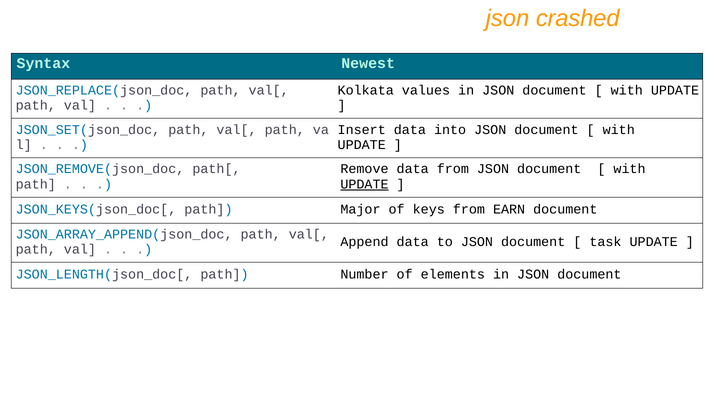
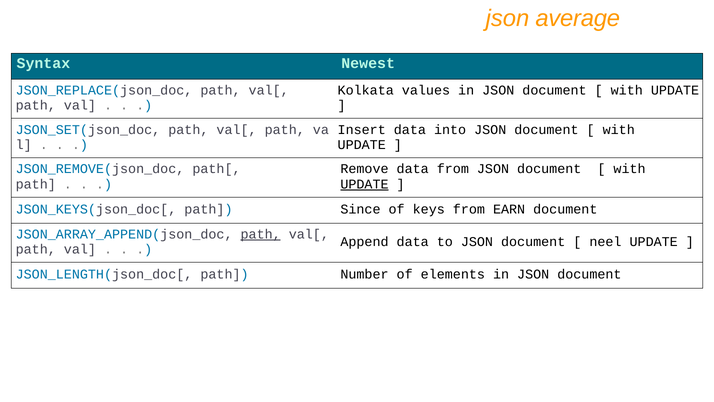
crashed: crashed -> average (578, 19)
Major: Major -> Since (360, 209)
path underline: none -> present (261, 234)
task: task -> neel (605, 242)
